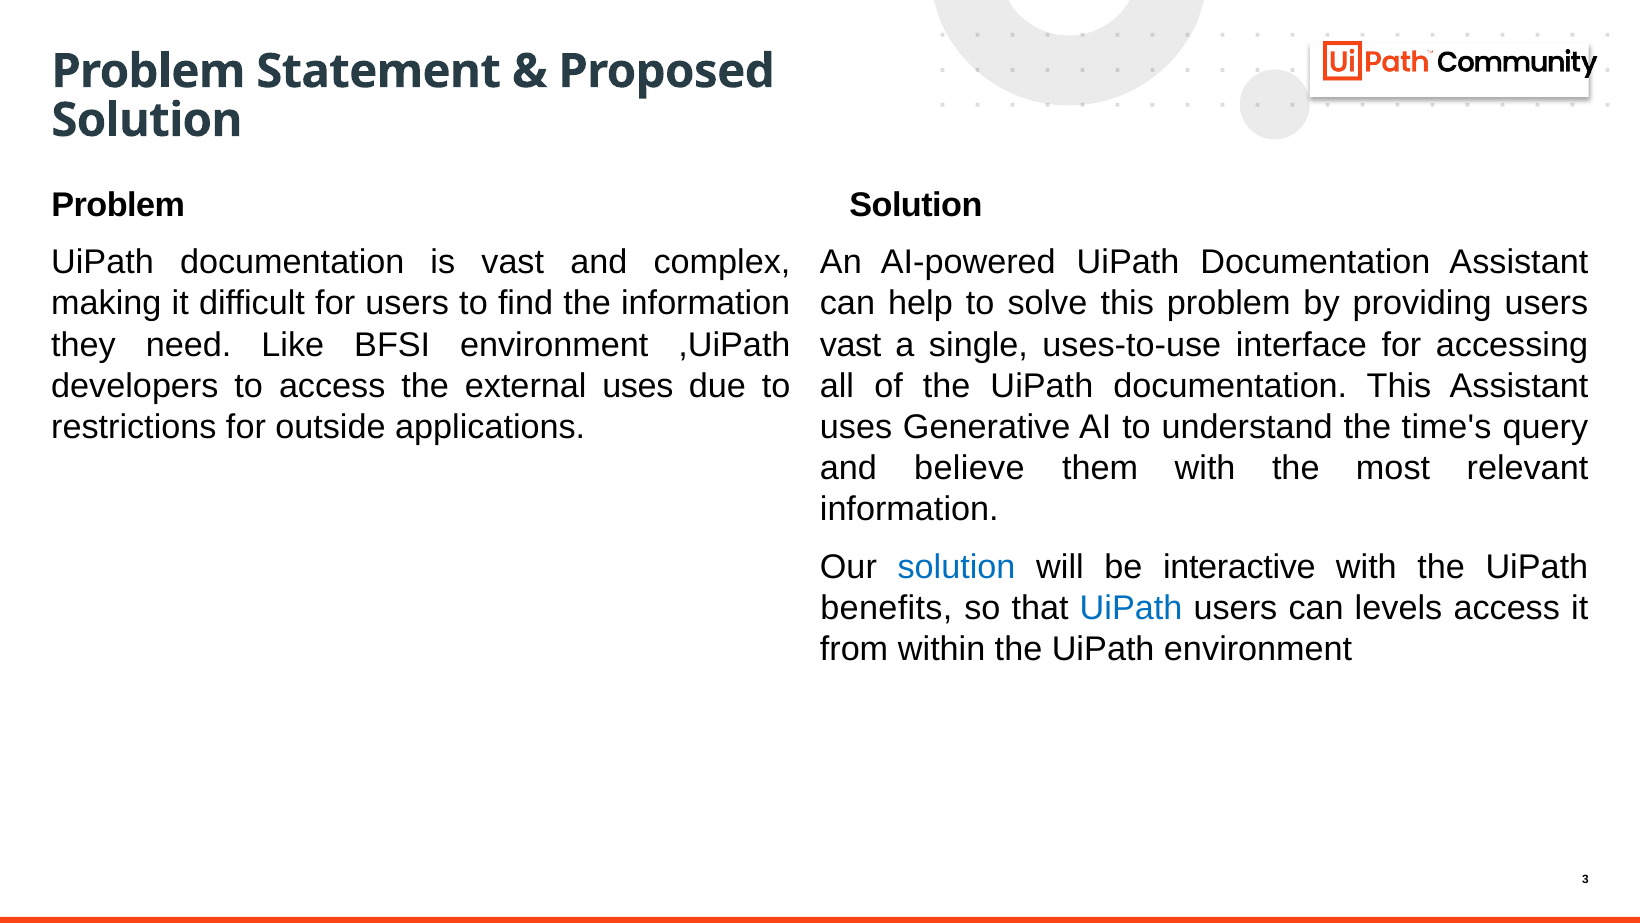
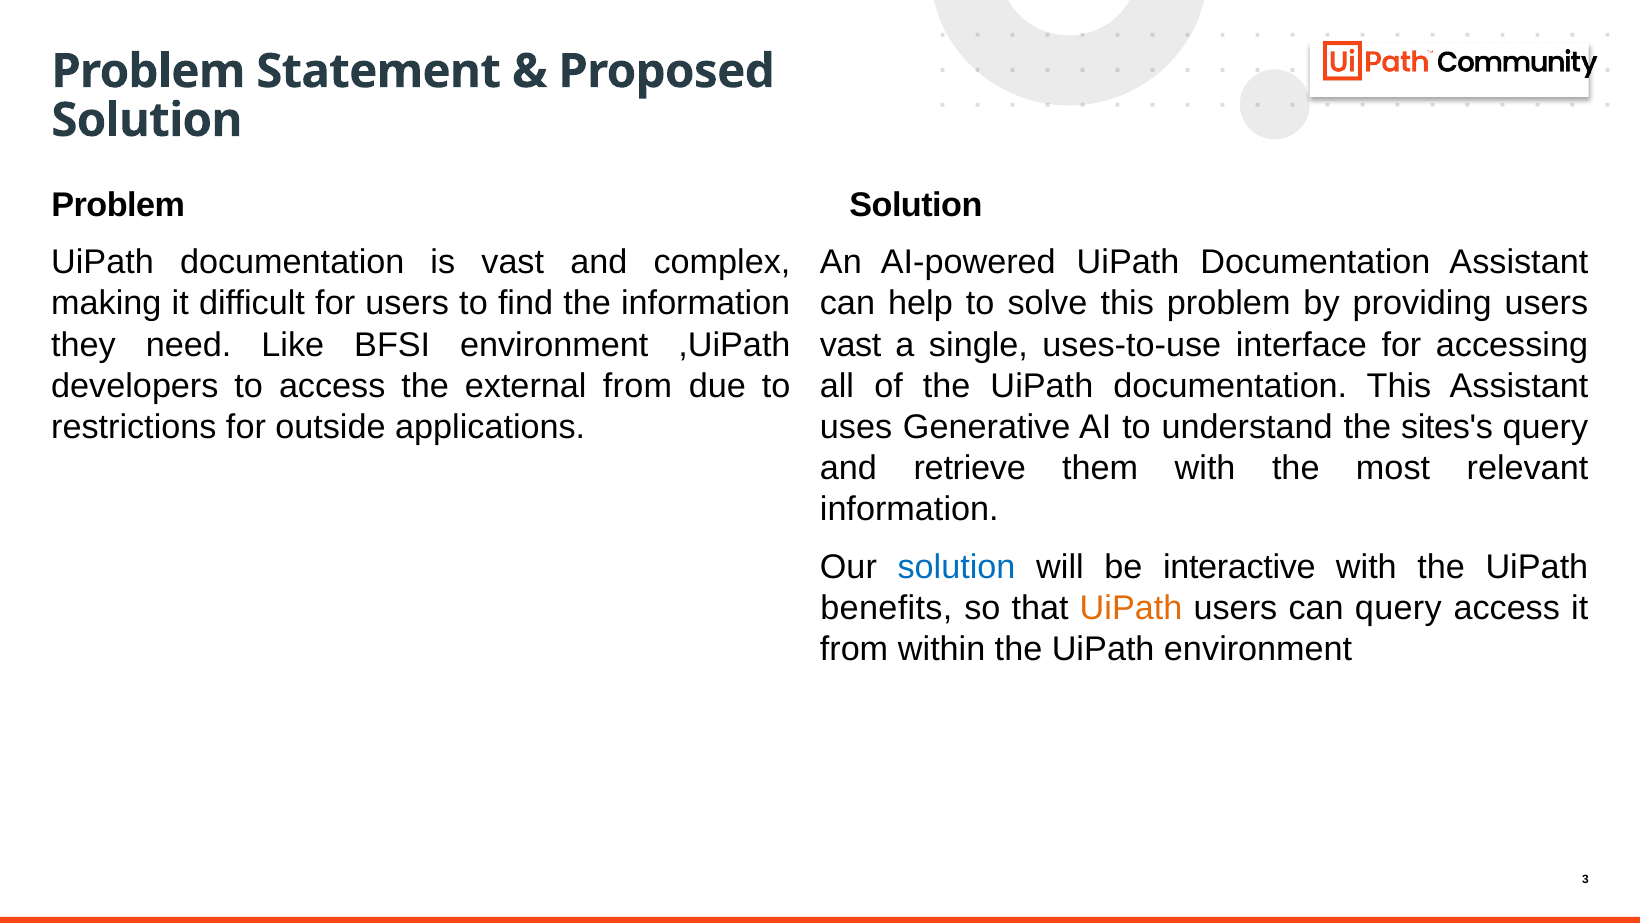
external uses: uses -> from (638, 386)
time's: time's -> sites's (1447, 427)
believe: believe -> retrieve (970, 468)
UiPath colour: blue -> orange (1131, 608)
can levels: levels -> query (1398, 608)
